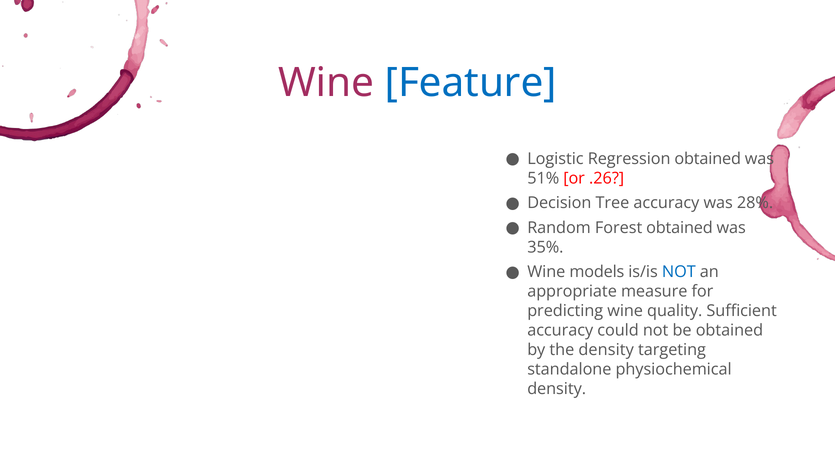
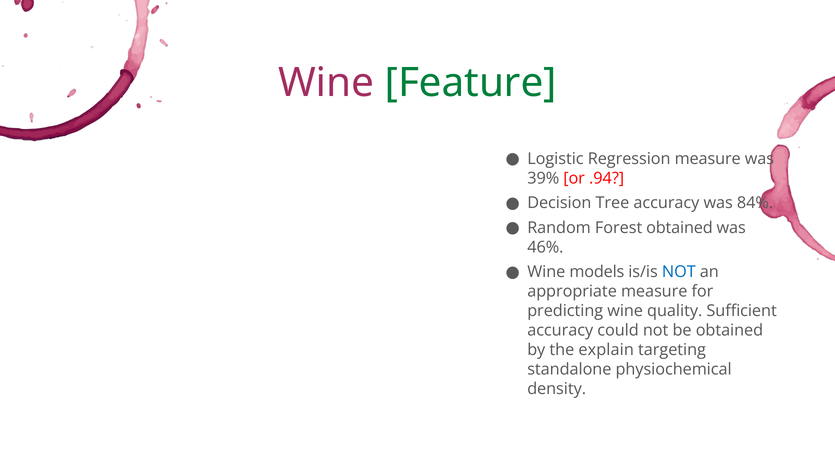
Feature colour: blue -> green (471, 83)
Regression obtained: obtained -> measure (708, 159)
51%: 51% -> 39% (543, 178)
.26: .26 -> .94 (607, 178)
28%: 28% -> 84% (755, 203)
35%: 35% -> 46% (545, 247)
the density: density -> explain (606, 350)
